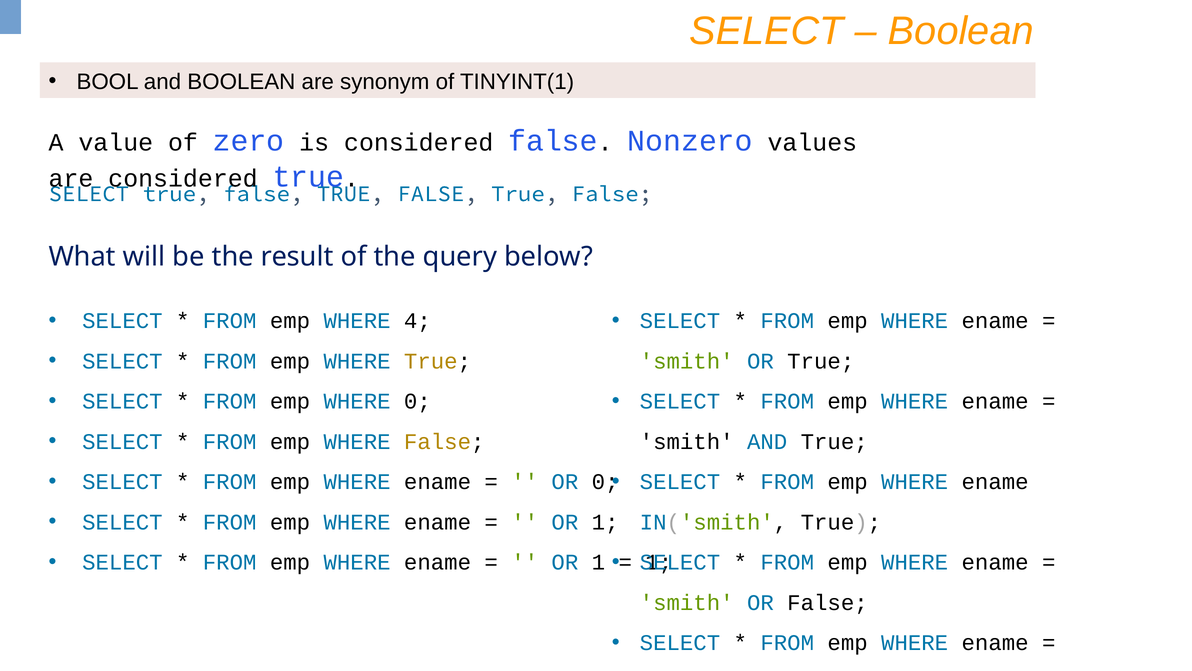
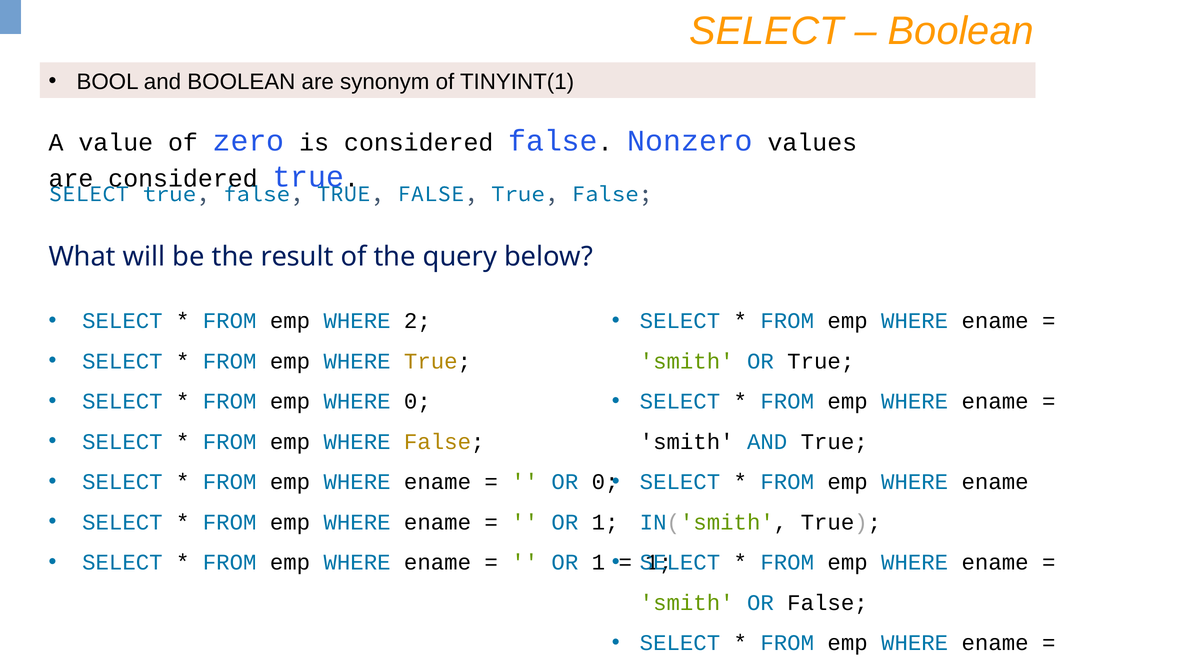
4: 4 -> 2 (417, 321)
